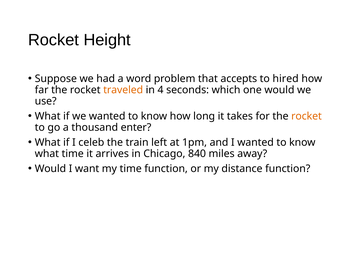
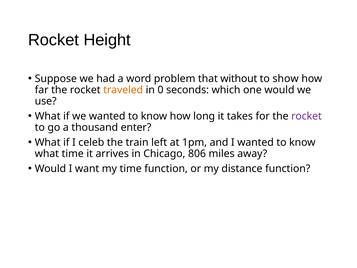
accepts: accepts -> without (239, 79)
hired: hired -> show (286, 79)
4: 4 -> 0 (161, 90)
rocket colour: orange -> purple (306, 116)
840: 840 -> 806 (197, 154)
